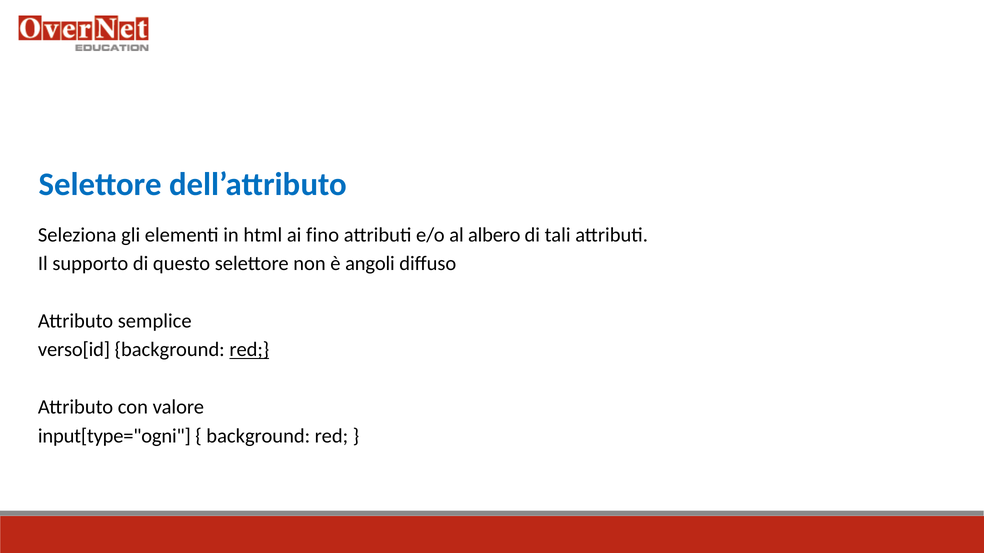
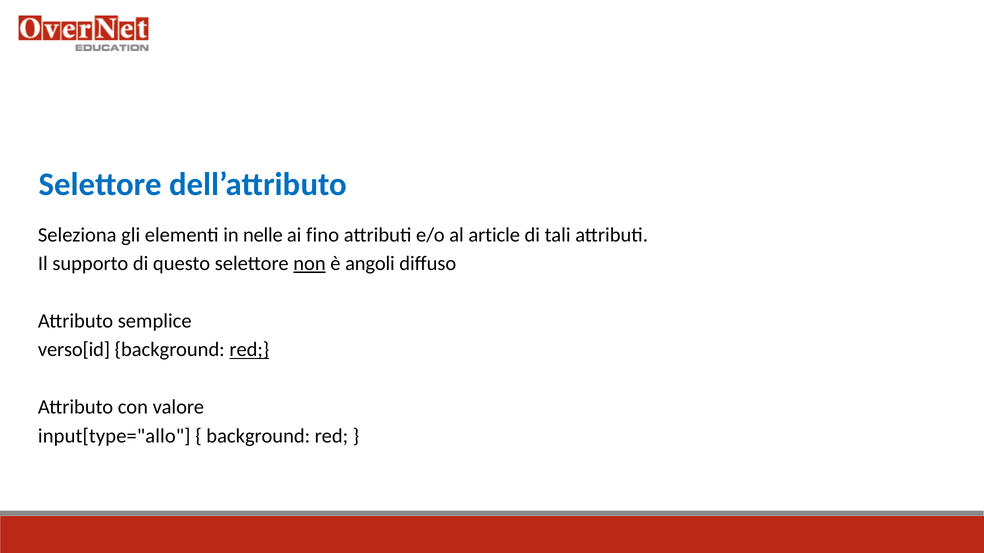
html: html -> nelle (263, 235)
albero: albero -> article (494, 235)
non underline: none -> present (309, 264)
input[type="ogni: input[type="ogni -> input[type="allo (114, 436)
